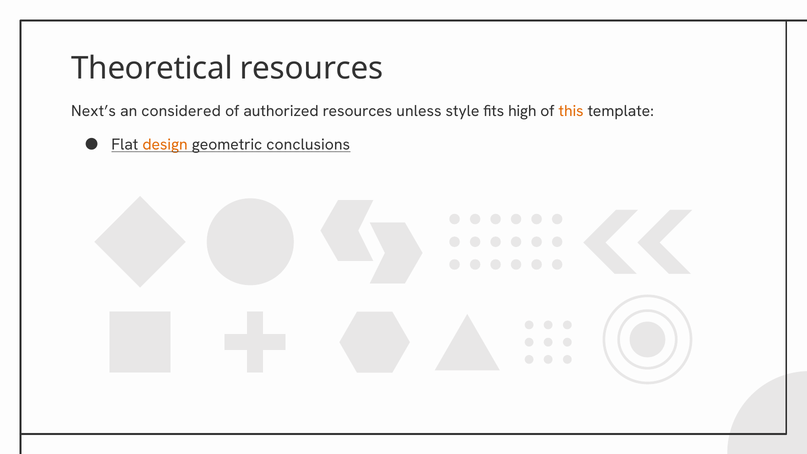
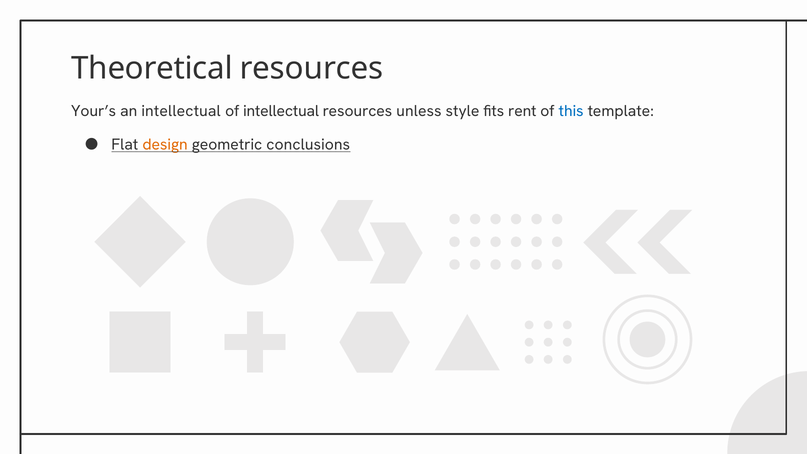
Next’s: Next’s -> Your’s (94, 111)
an considered: considered -> intellectual (181, 111)
of authorized: authorized -> intellectual (281, 111)
high: high -> rent (522, 111)
this colour: orange -> blue (571, 111)
